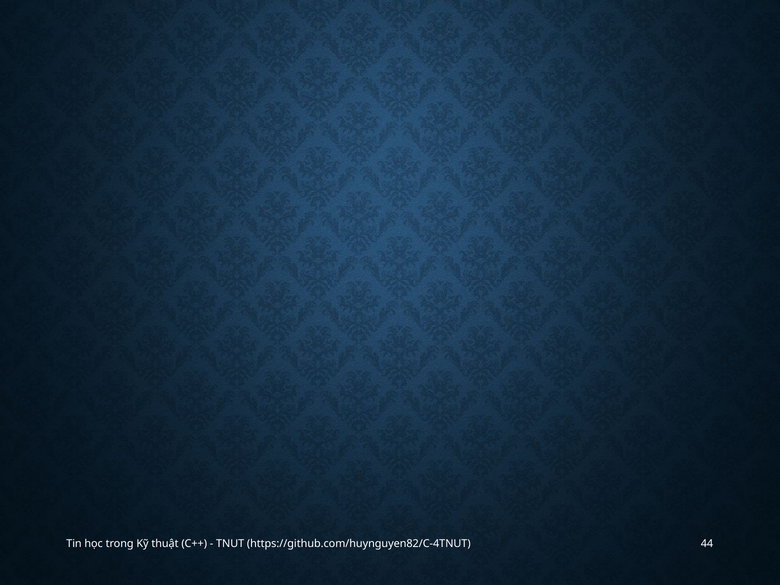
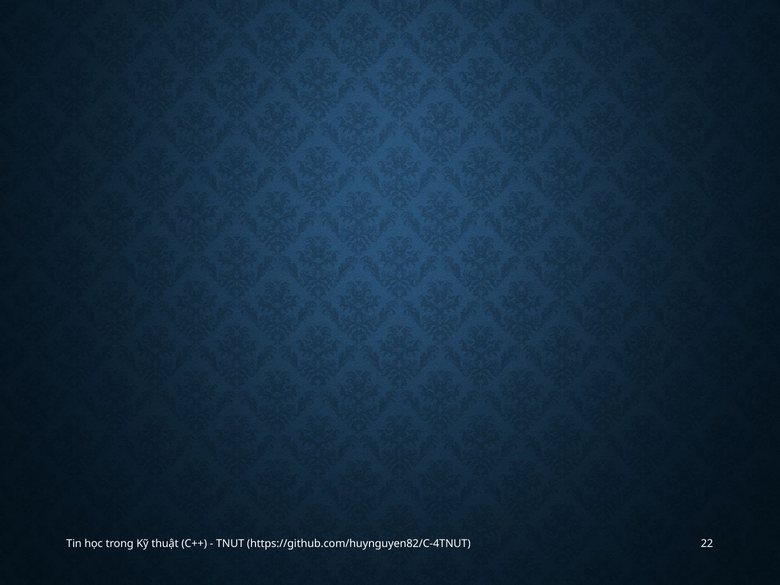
44: 44 -> 22 (707, 544)
